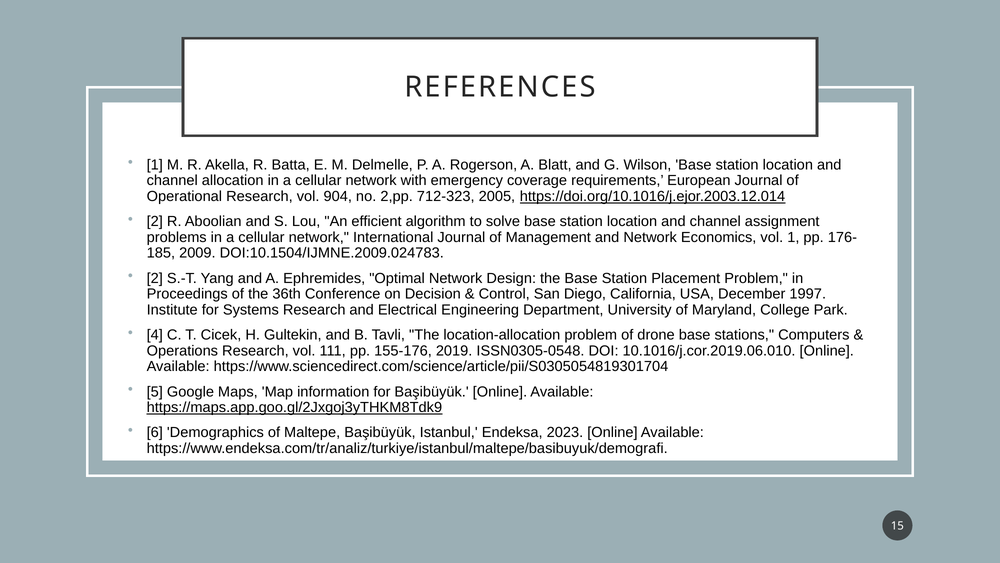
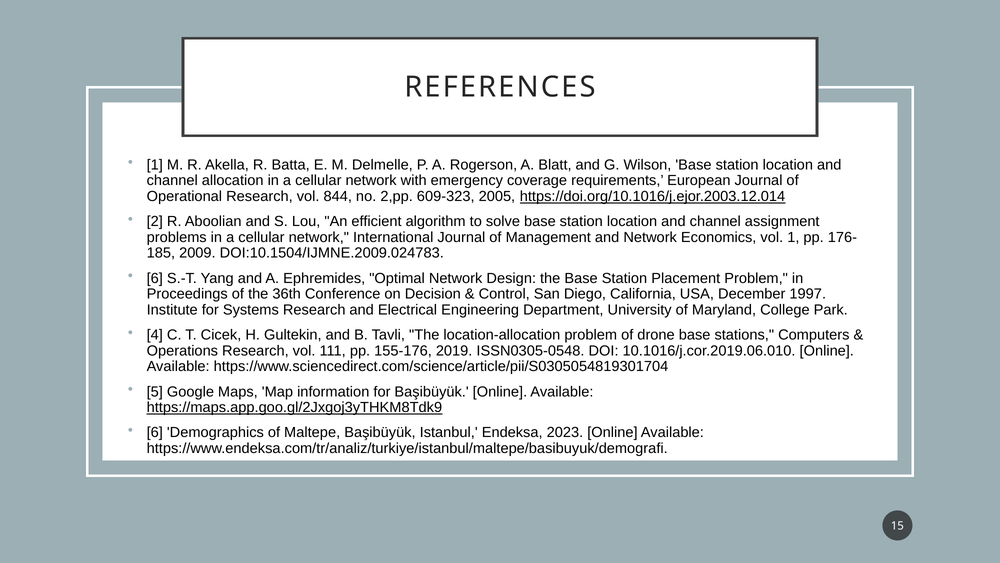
904: 904 -> 844 (338, 196)
712-323: 712-323 -> 609-323 (446, 196)
2: 2 -> 6 (155, 278)
